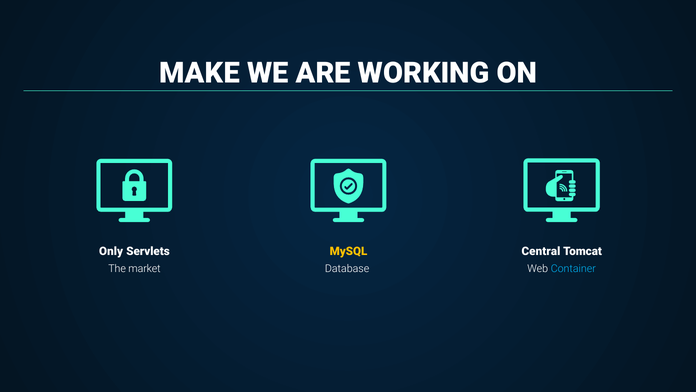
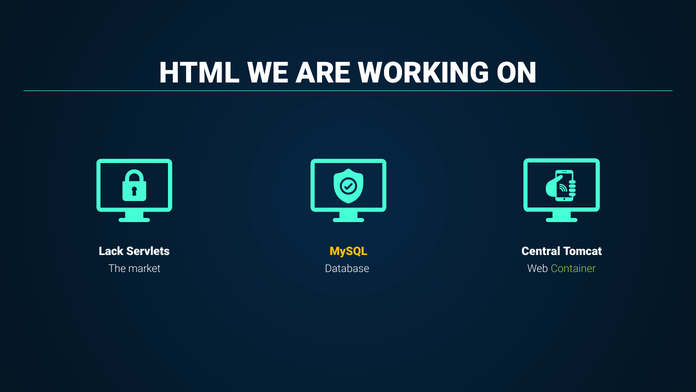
MAKE: MAKE -> HTML (200, 73)
Only: Only -> Lack (111, 251)
Container colour: light blue -> light green (573, 268)
